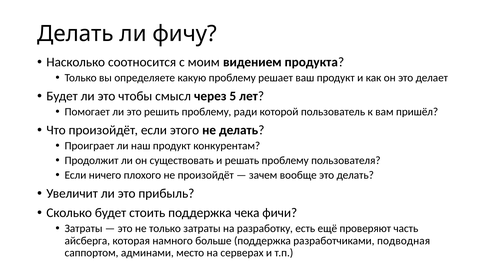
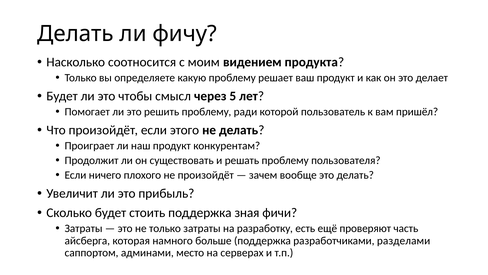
чека: чека -> зная (247, 212)
подводная: подводная -> разделами (404, 240)
